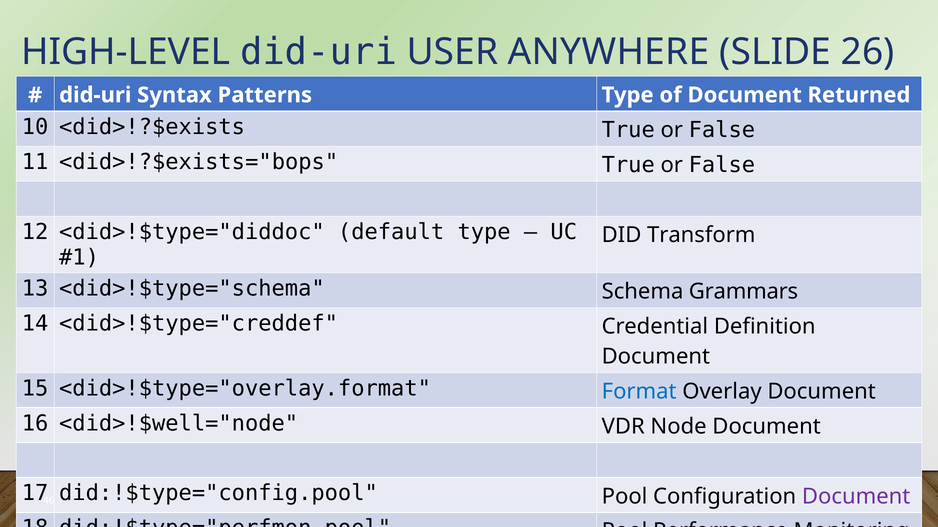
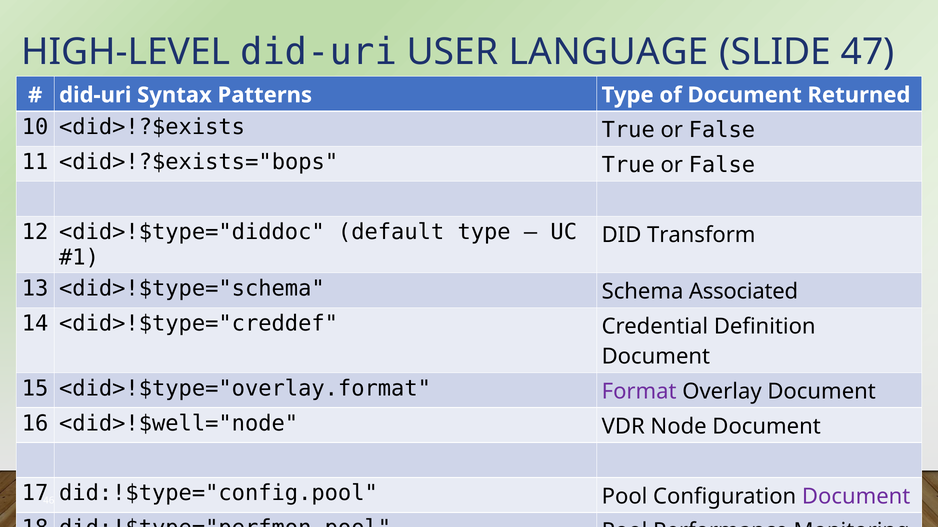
ANYWHERE: ANYWHERE -> LANGUAGE (609, 52)
26: 26 -> 47 (868, 52)
Grammars: Grammars -> Associated (744, 292)
Format colour: blue -> purple (639, 392)
